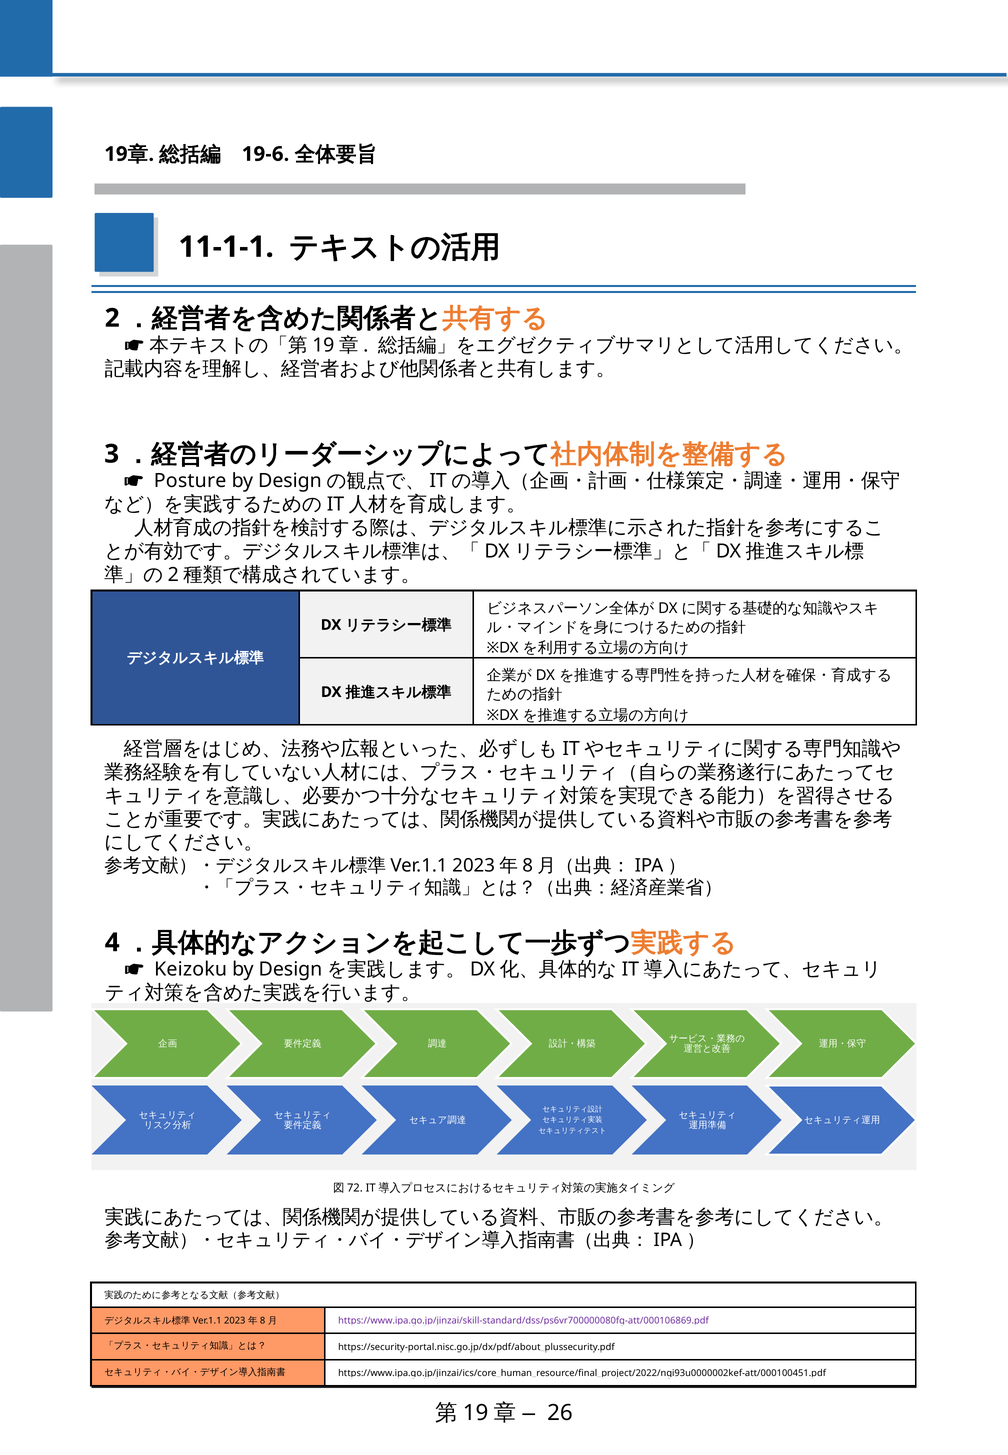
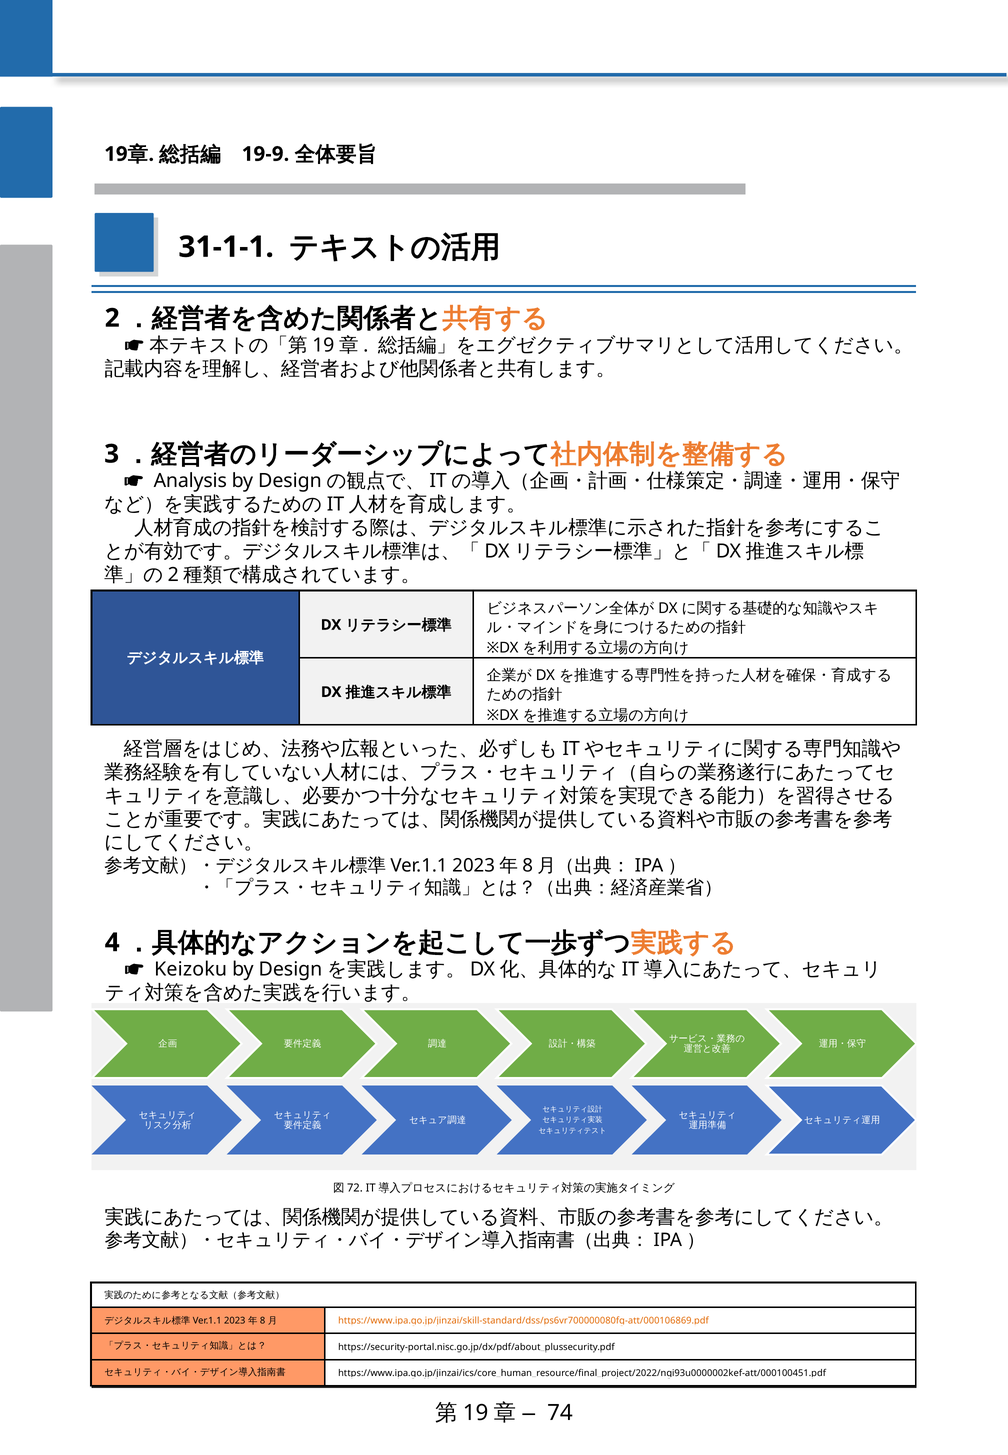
19-6: 19-6 -> 19-9 (266, 154)
11-1-1: 11-1-1 -> 31-1-1 (226, 247)
Posture: Posture -> Analysis (190, 481)
https://www.ipa.go.jp/jinzai/skill-standard/dss/ps6vr700000080fg-att/000106869.pdf colour: purple -> orange (524, 1322)
26: 26 -> 74 (560, 1414)
